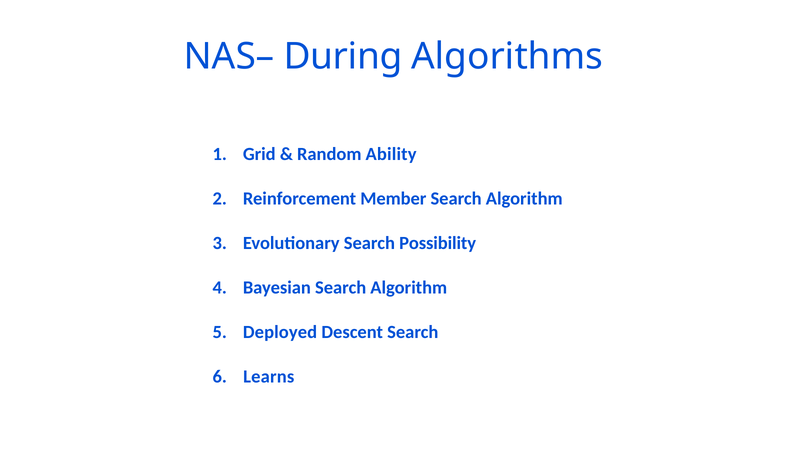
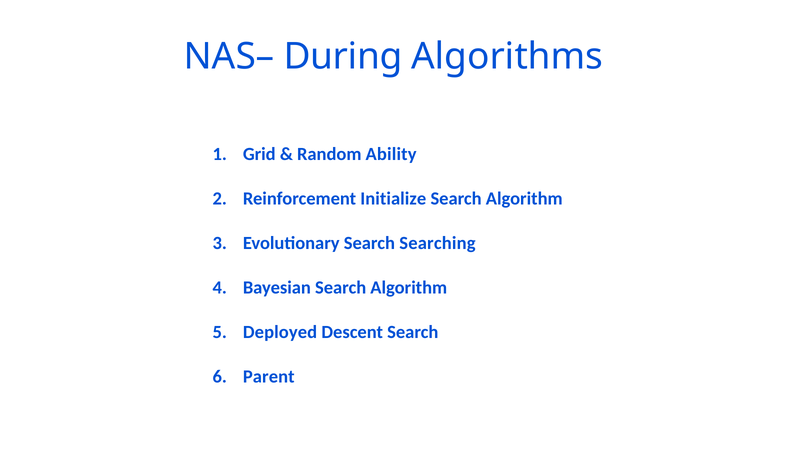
Member: Member -> Initialize (393, 199)
Possibility: Possibility -> Searching (437, 243)
Learns: Learns -> Parent (269, 377)
